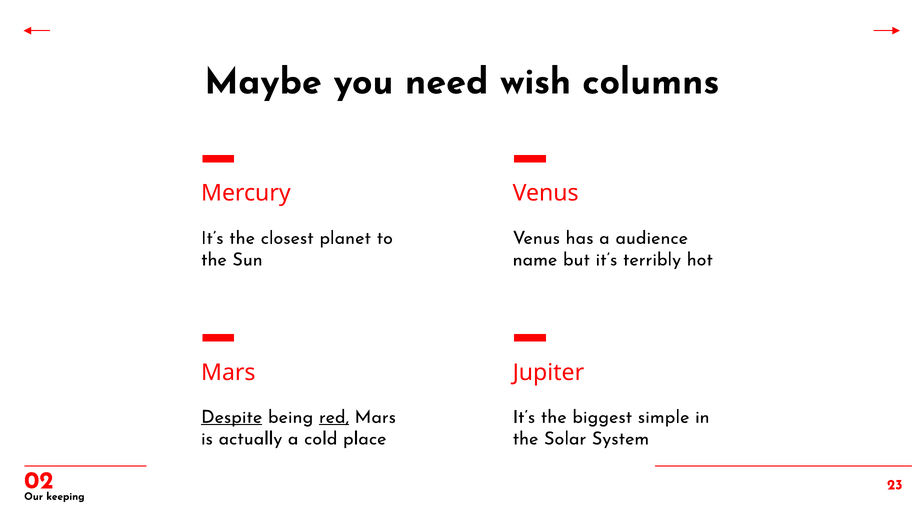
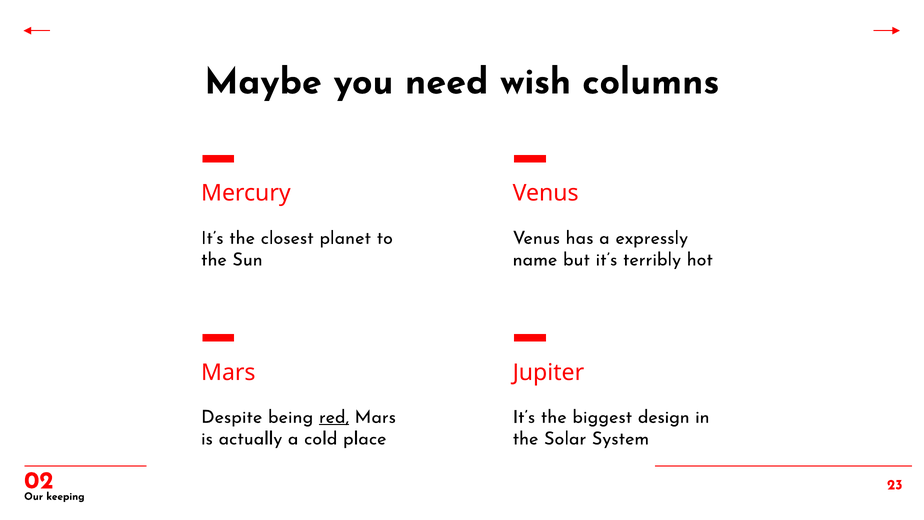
audience: audience -> expressly (652, 238)
Despite underline: present -> none (232, 417)
simple: simple -> design (664, 417)
